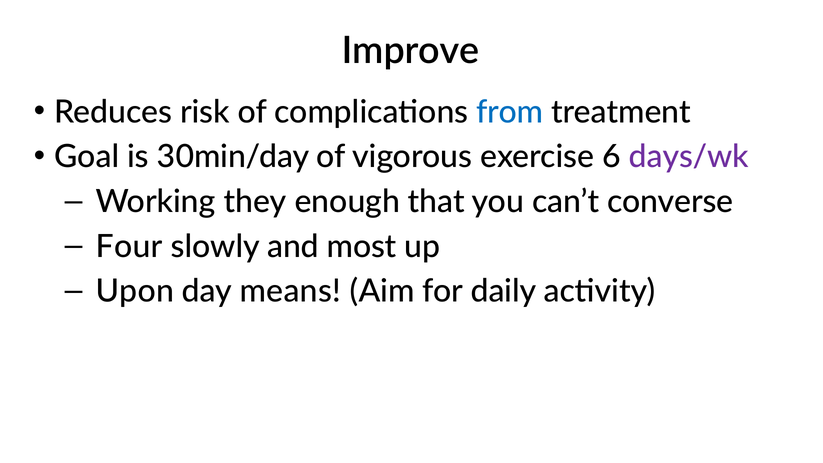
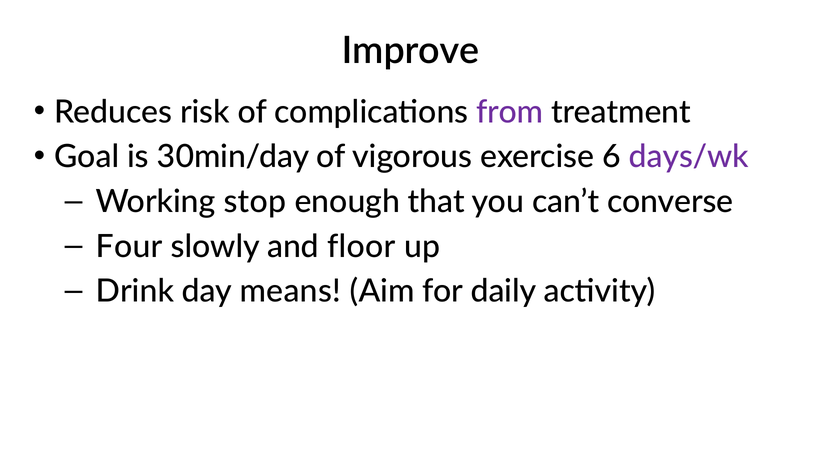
from colour: blue -> purple (510, 112)
they: they -> stop (255, 202)
most: most -> floor (361, 247)
Upon: Upon -> Drink (135, 291)
